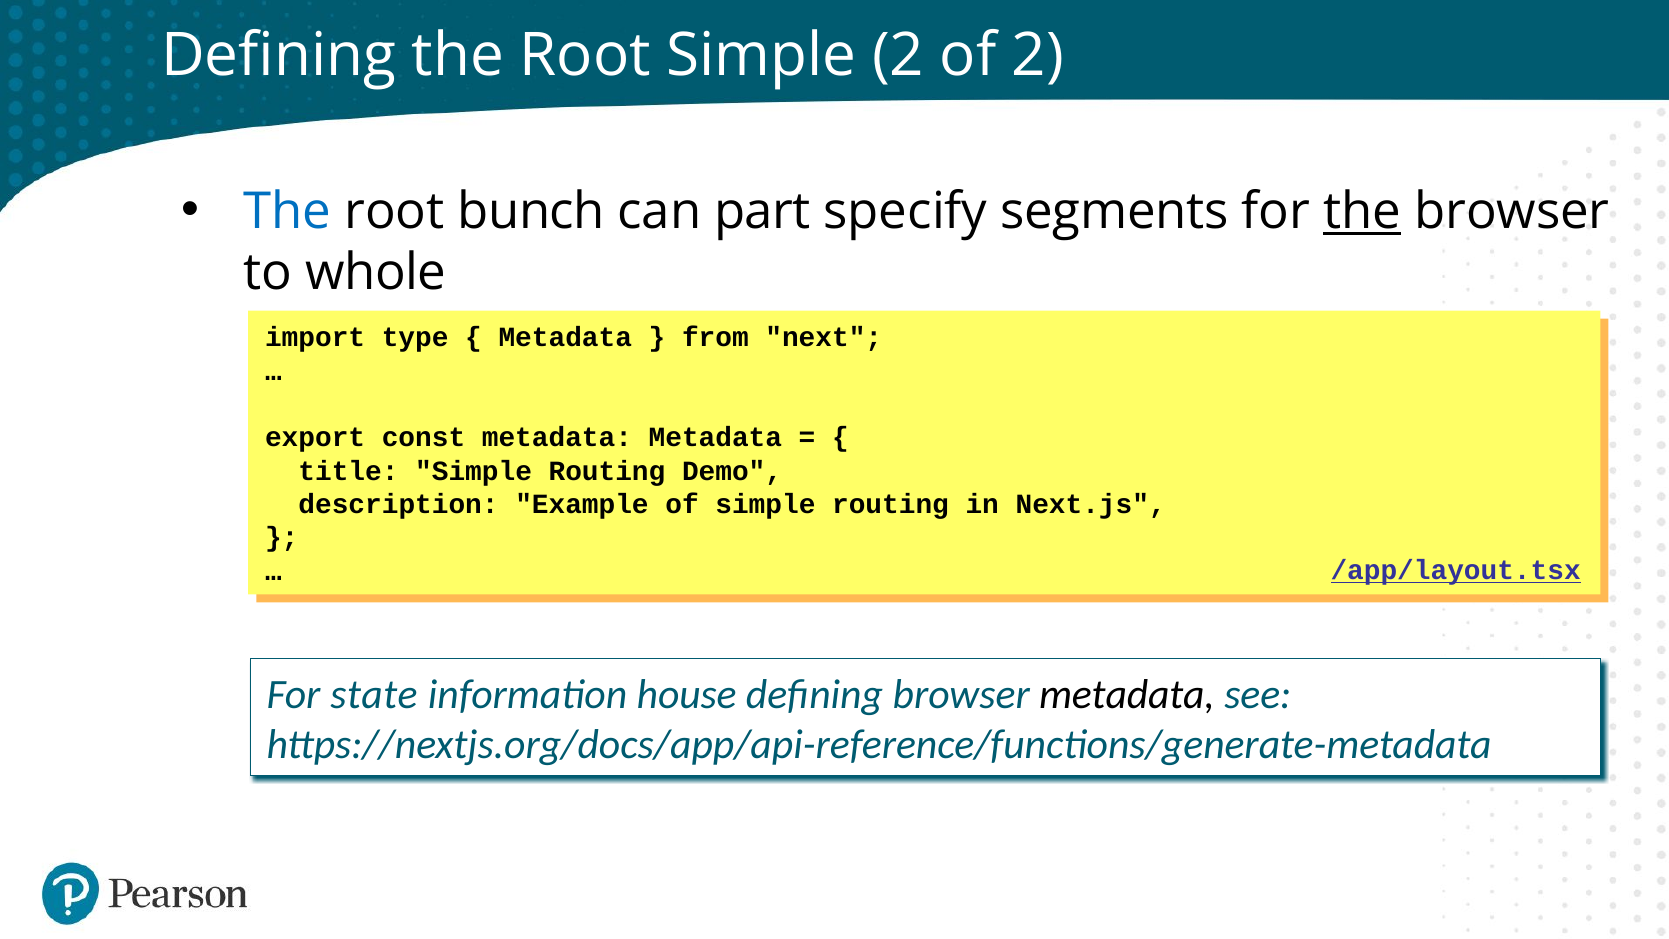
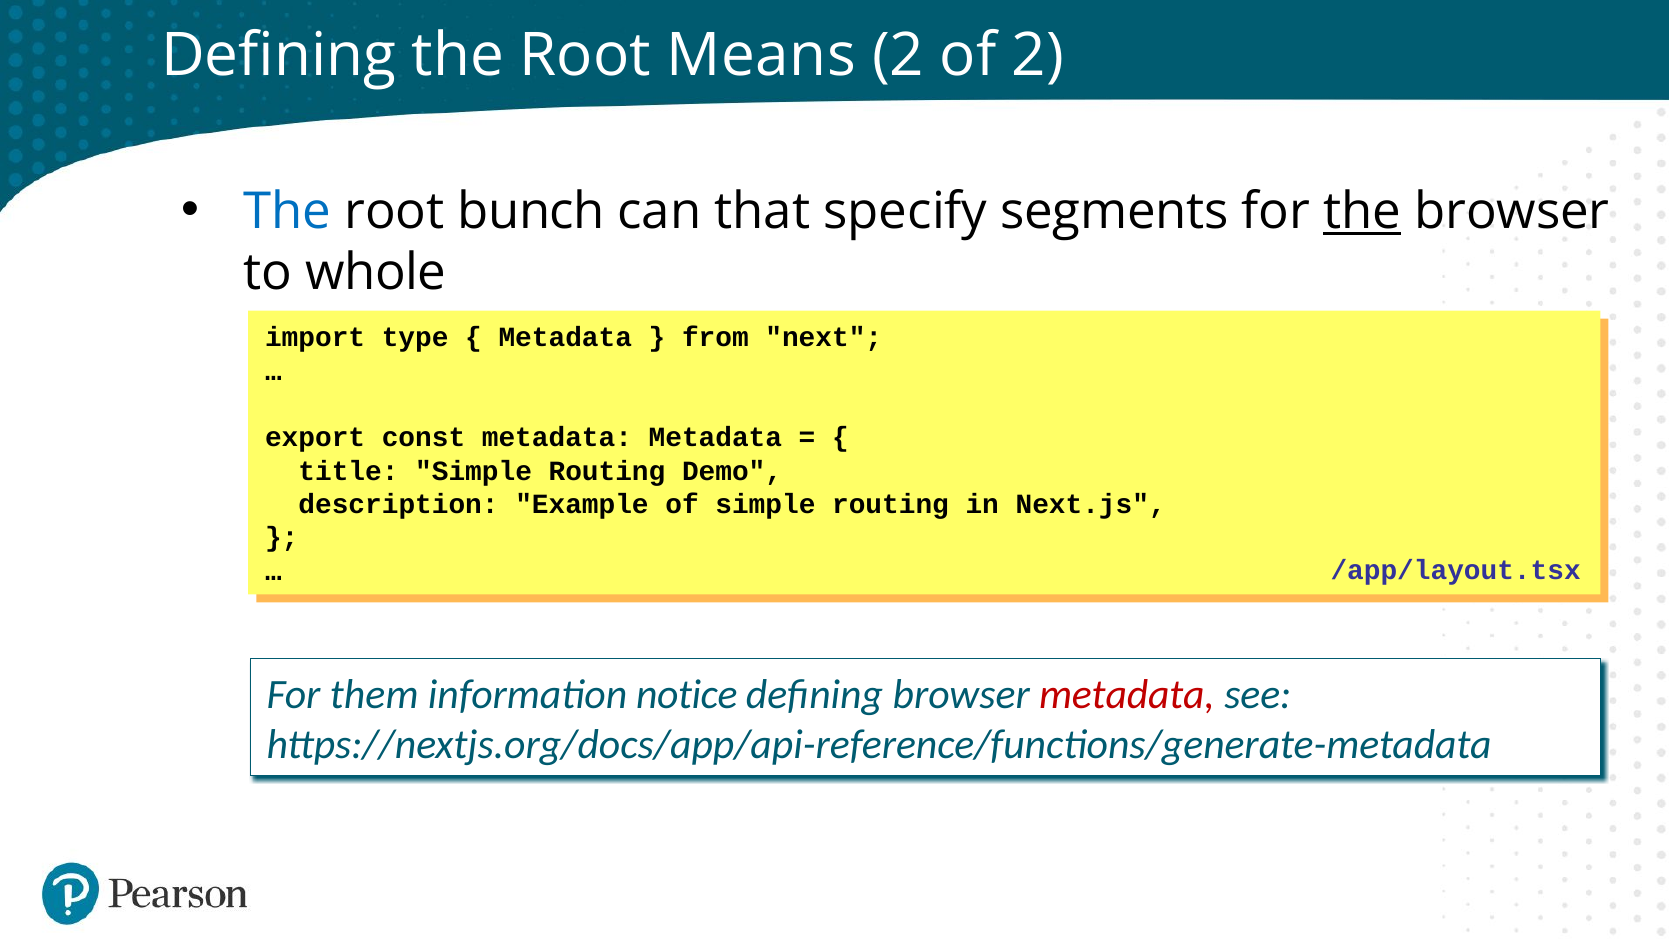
Root Simple: Simple -> Means (761, 55)
part: part -> that (762, 211)
/app/layout.tsx underline: present -> none (1456, 570)
state: state -> them (374, 695)
house: house -> notice (687, 695)
metadata colour: black -> red (1127, 695)
